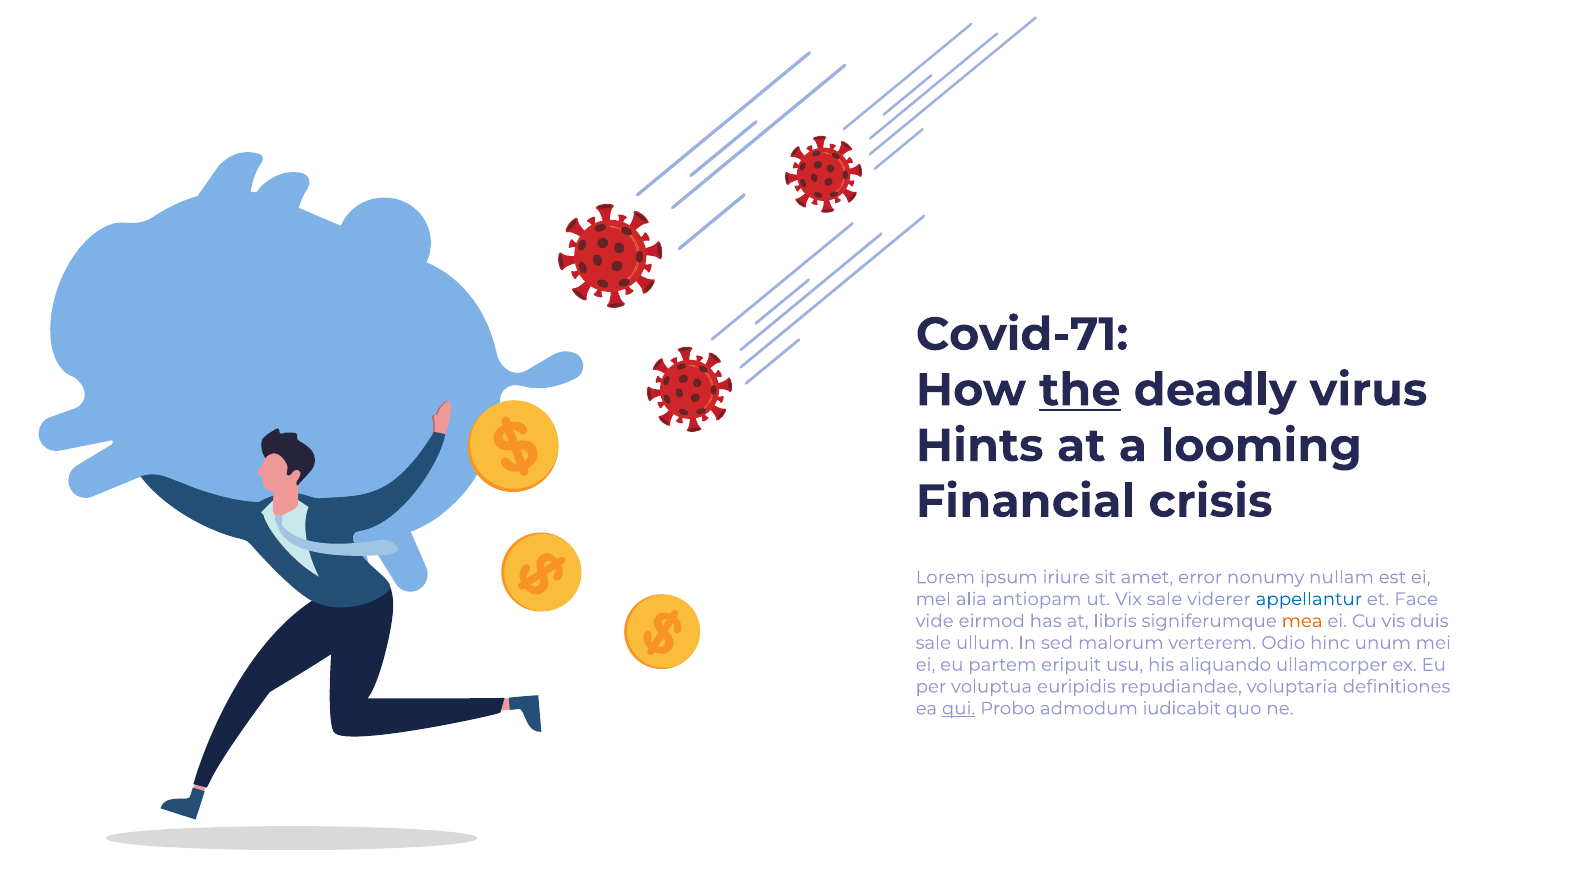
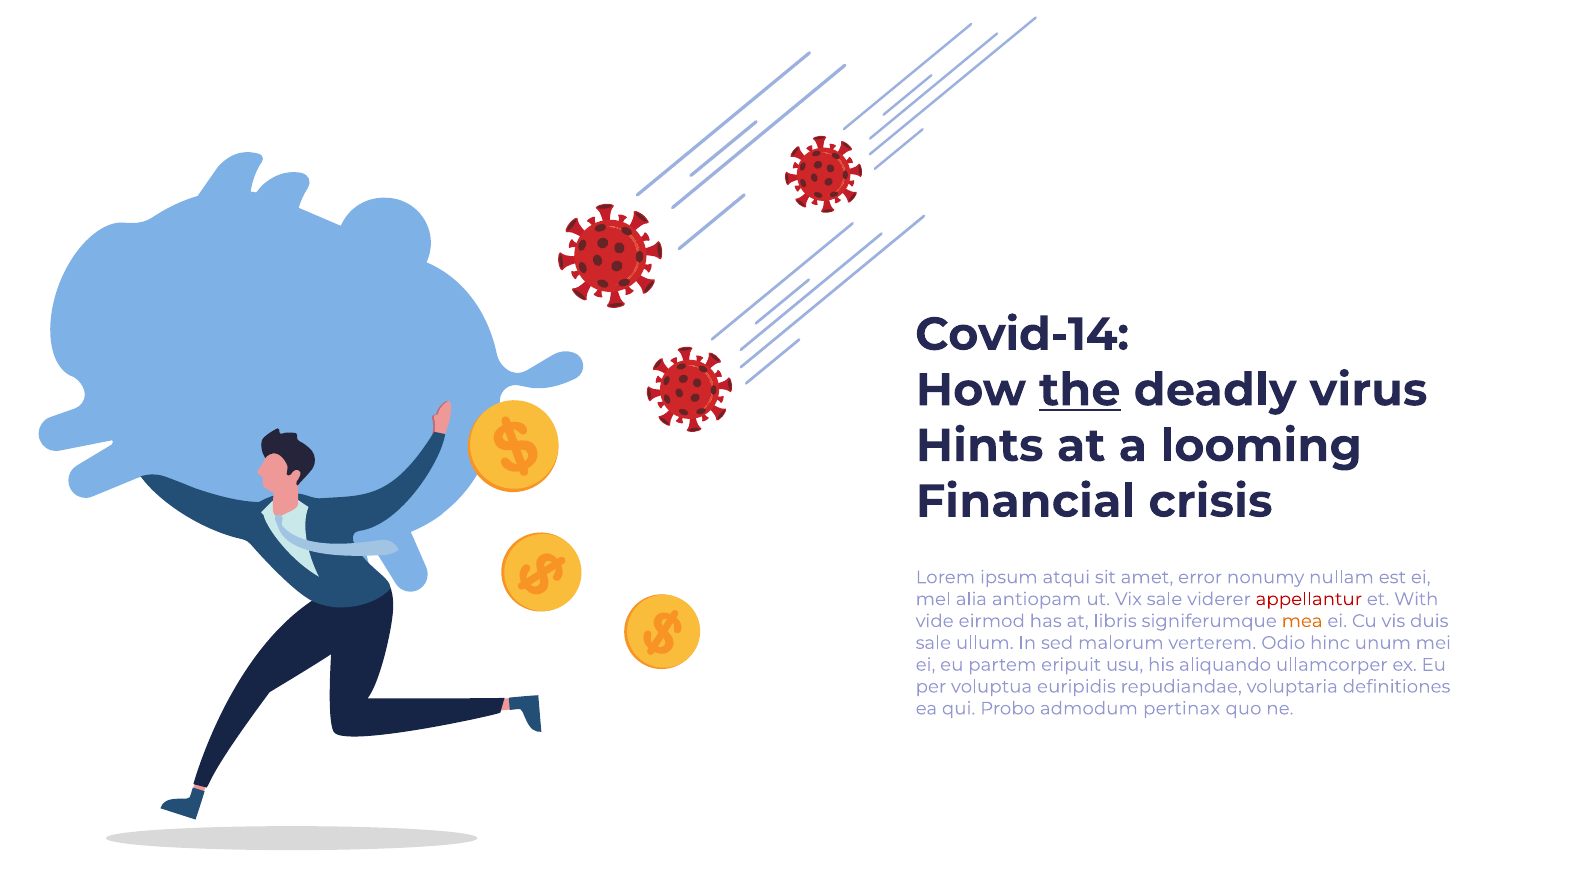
Covid-71: Covid-71 -> Covid-14 (1022, 335)
iriure: iriure -> atqui (1066, 578)
appellantur colour: blue -> red (1309, 599)
Face: Face -> With (1416, 599)
qui underline: present -> none (959, 709)
iudicabit: iudicabit -> pertinax (1182, 709)
